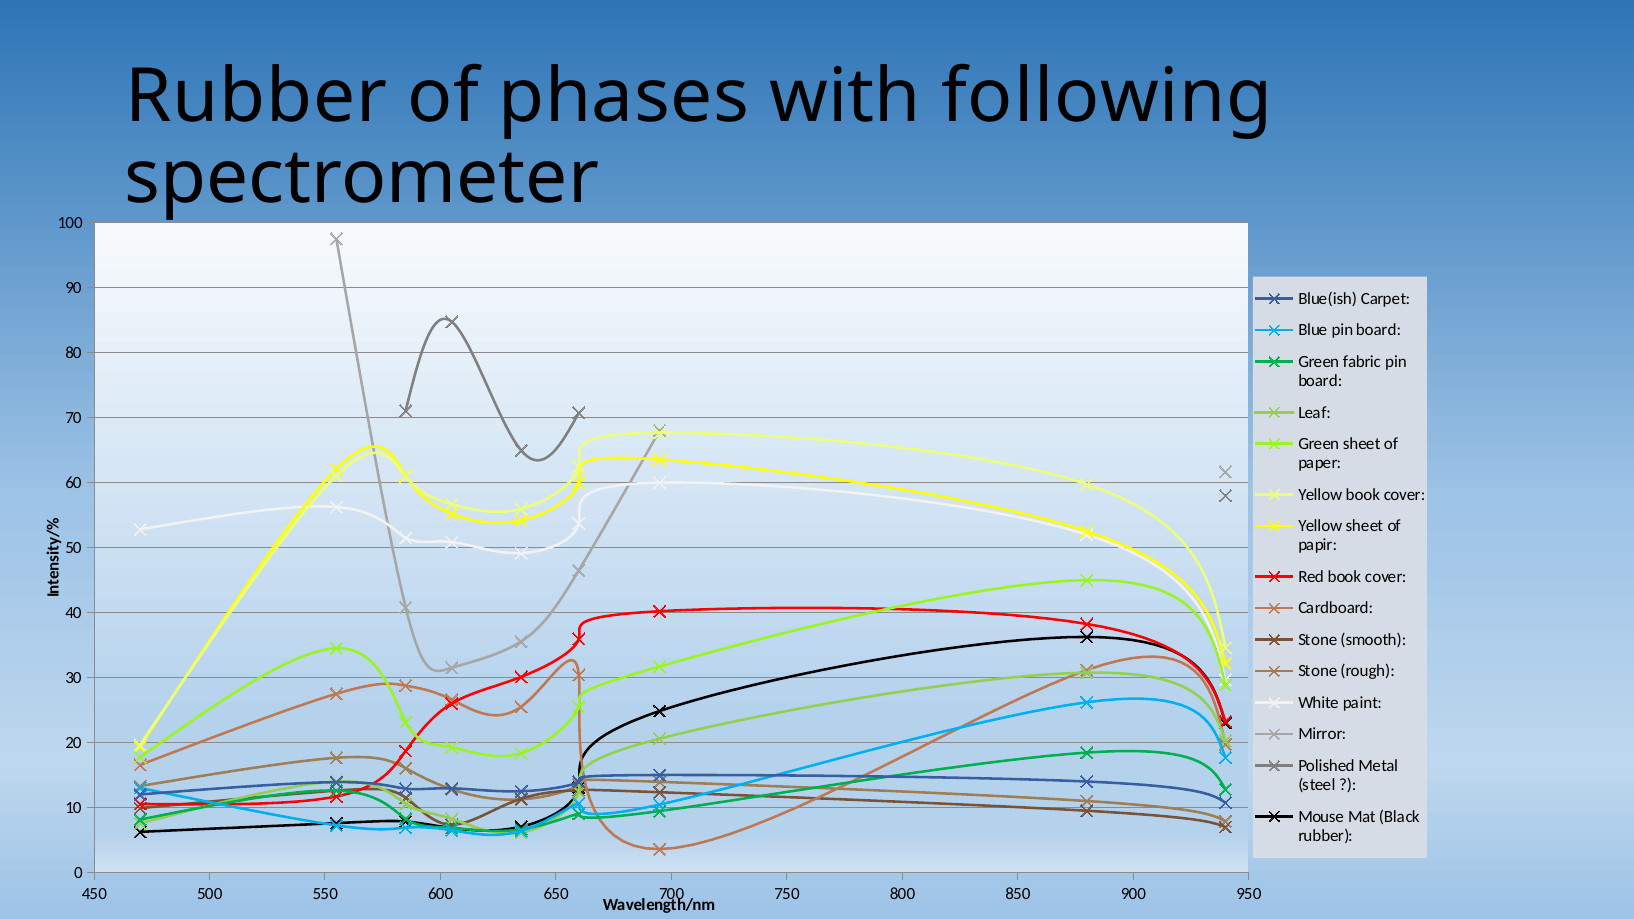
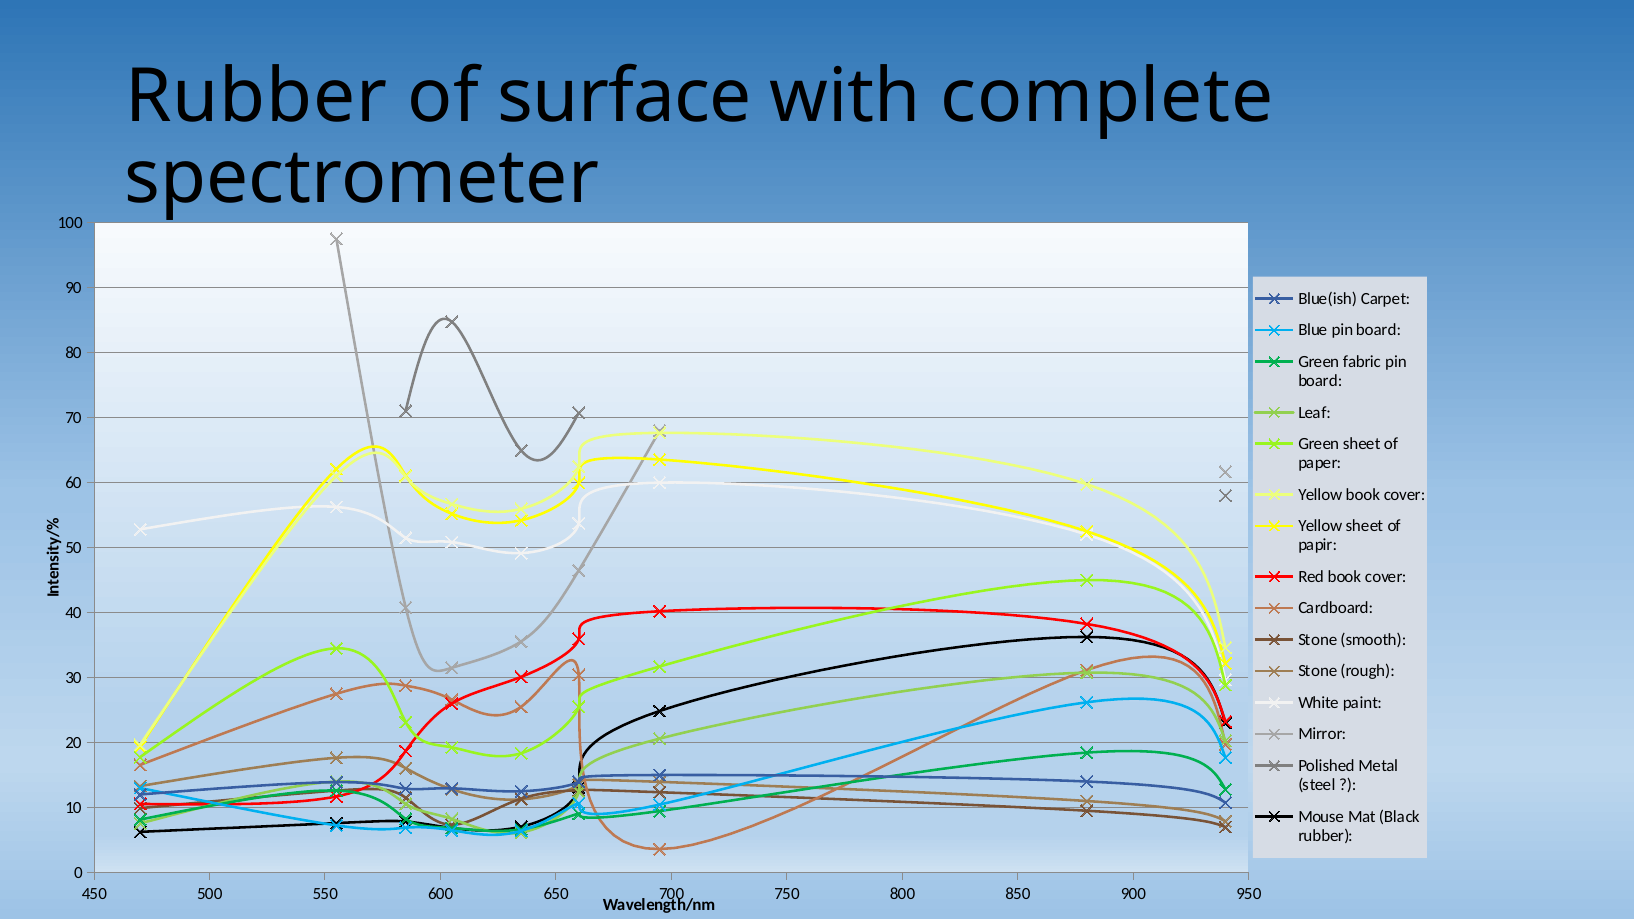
phases: phases -> surface (625, 97)
following: following -> complete (1107, 97)
